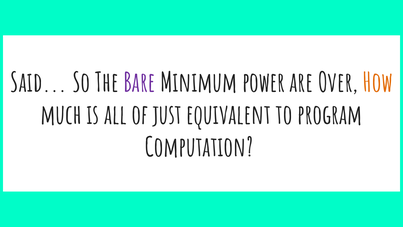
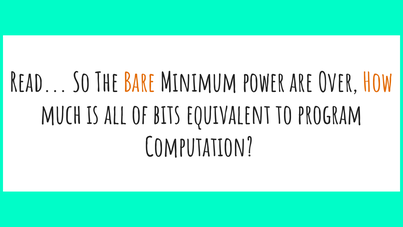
Said: Said -> Read (38, 83)
Bare colour: purple -> orange (140, 83)
just: just -> bits (167, 115)
